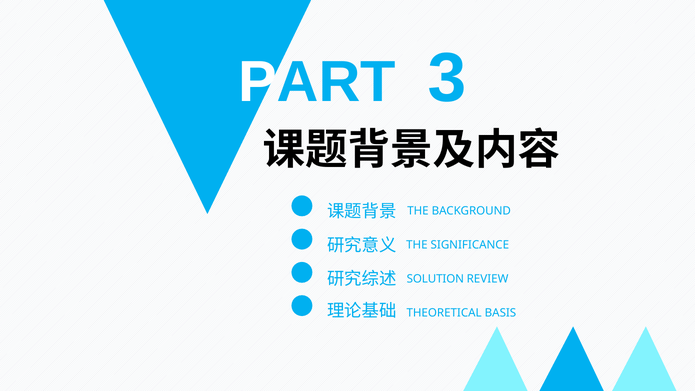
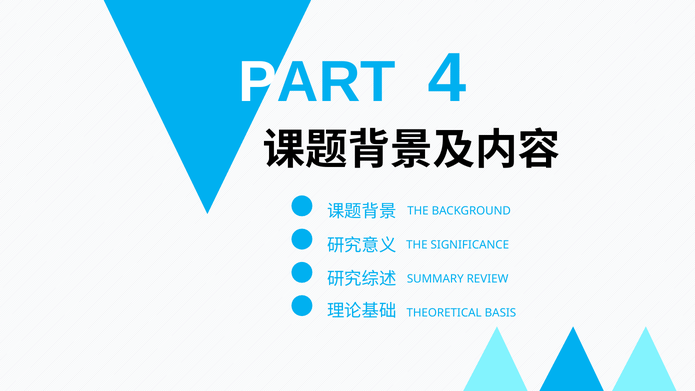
3: 3 -> 4 (447, 78)
SOLUTION: SOLUTION -> SUMMARY (435, 279)
